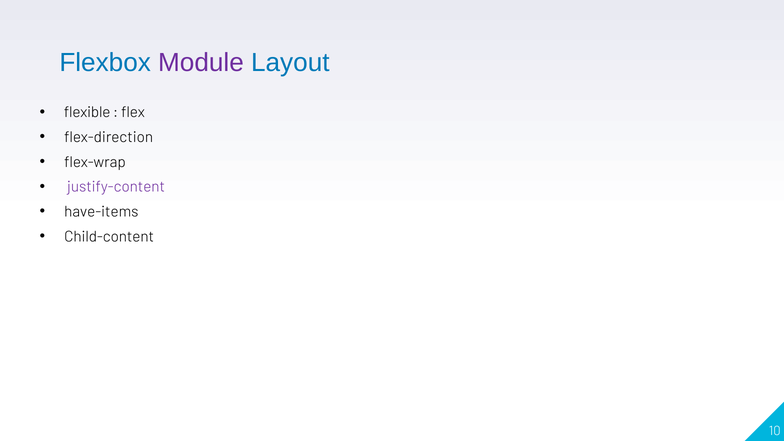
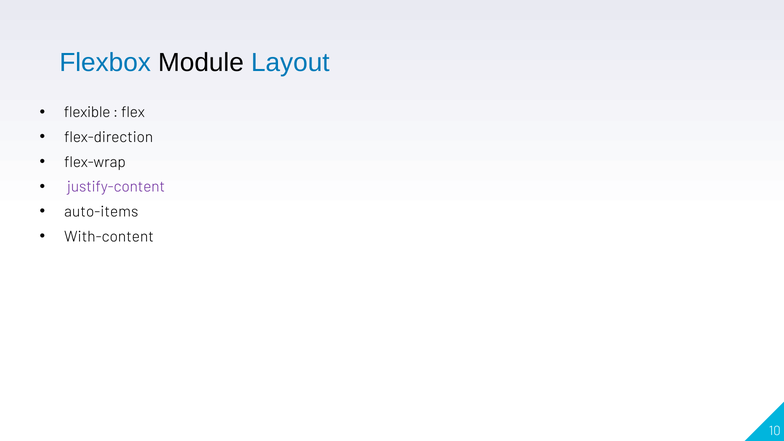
Module colour: purple -> black (201, 63)
have-items: have-items -> auto-items (101, 212)
Child-content: Child-content -> With-content (109, 237)
